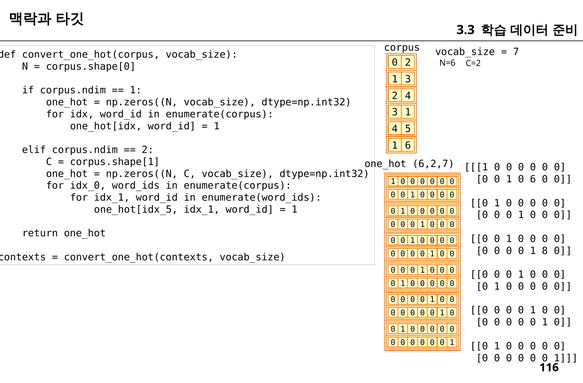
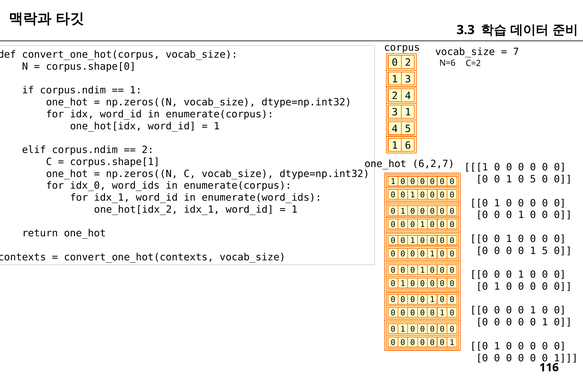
0 6: 6 -> 5 (533, 179)
one_hot[idx_5: one_hot[idx_5 -> one_hot[idx_2 (136, 209)
1 8: 8 -> 5 (545, 251)
